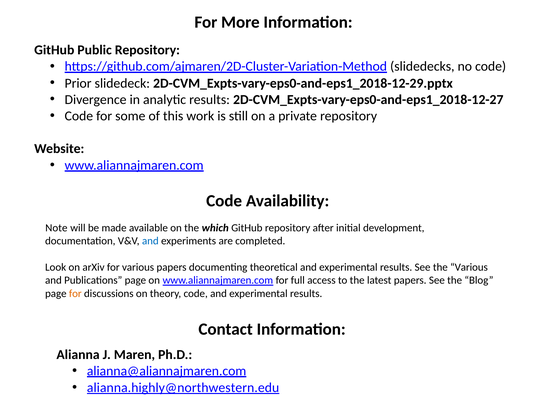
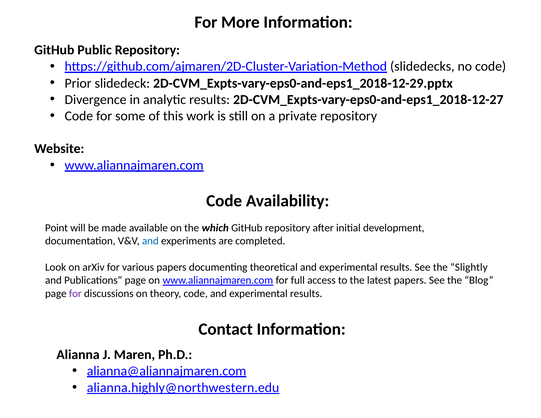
Note: Note -> Point (56, 228)
the Various: Various -> Slightly (469, 267)
for colour: orange -> purple (75, 294)
